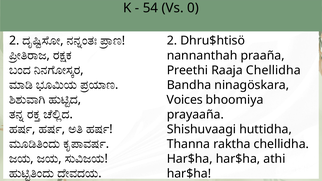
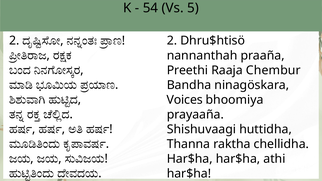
Vs 0: 0 -> 5 (193, 8)
Raaja Chellidha: Chellidha -> Chembur (273, 70)
